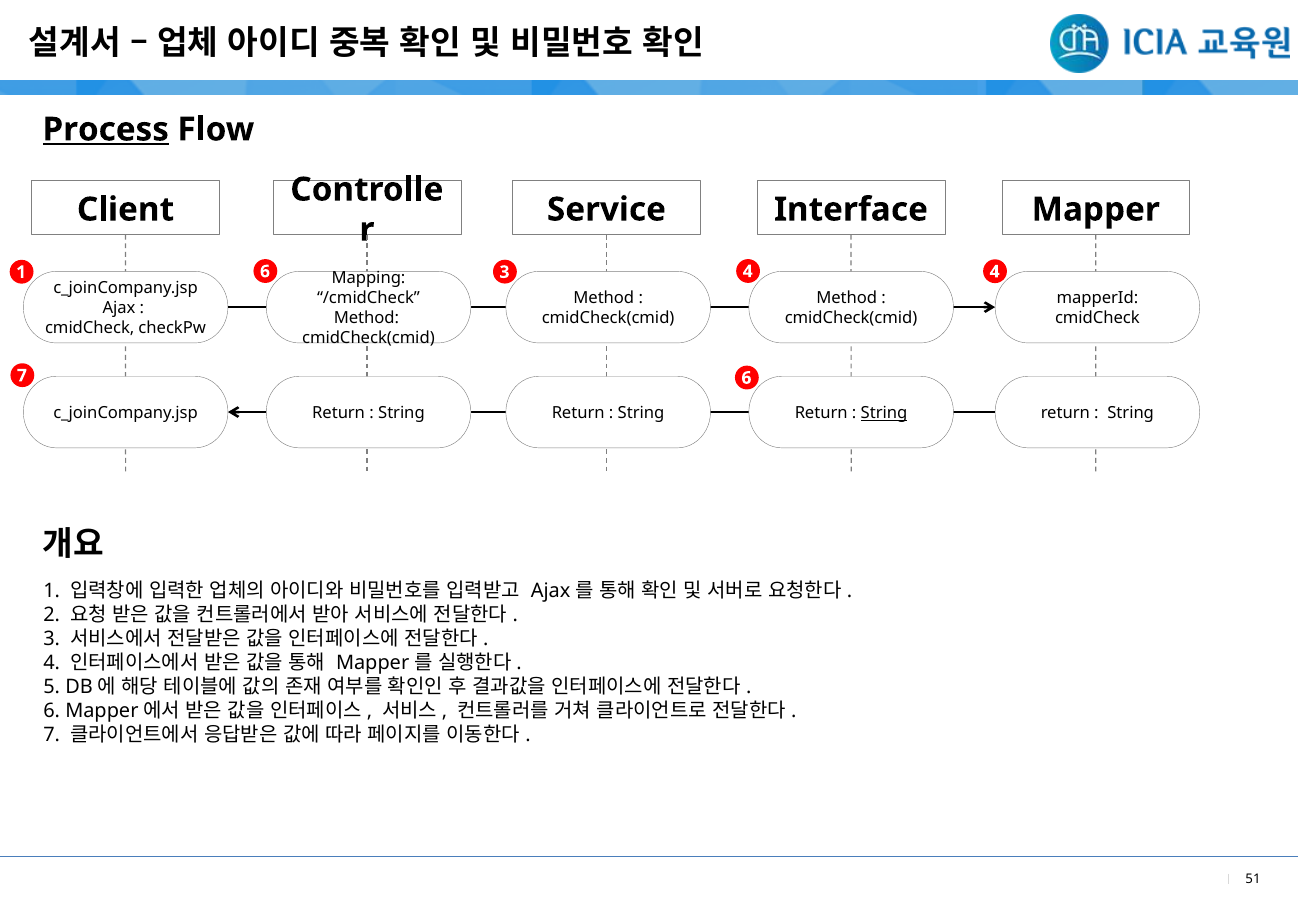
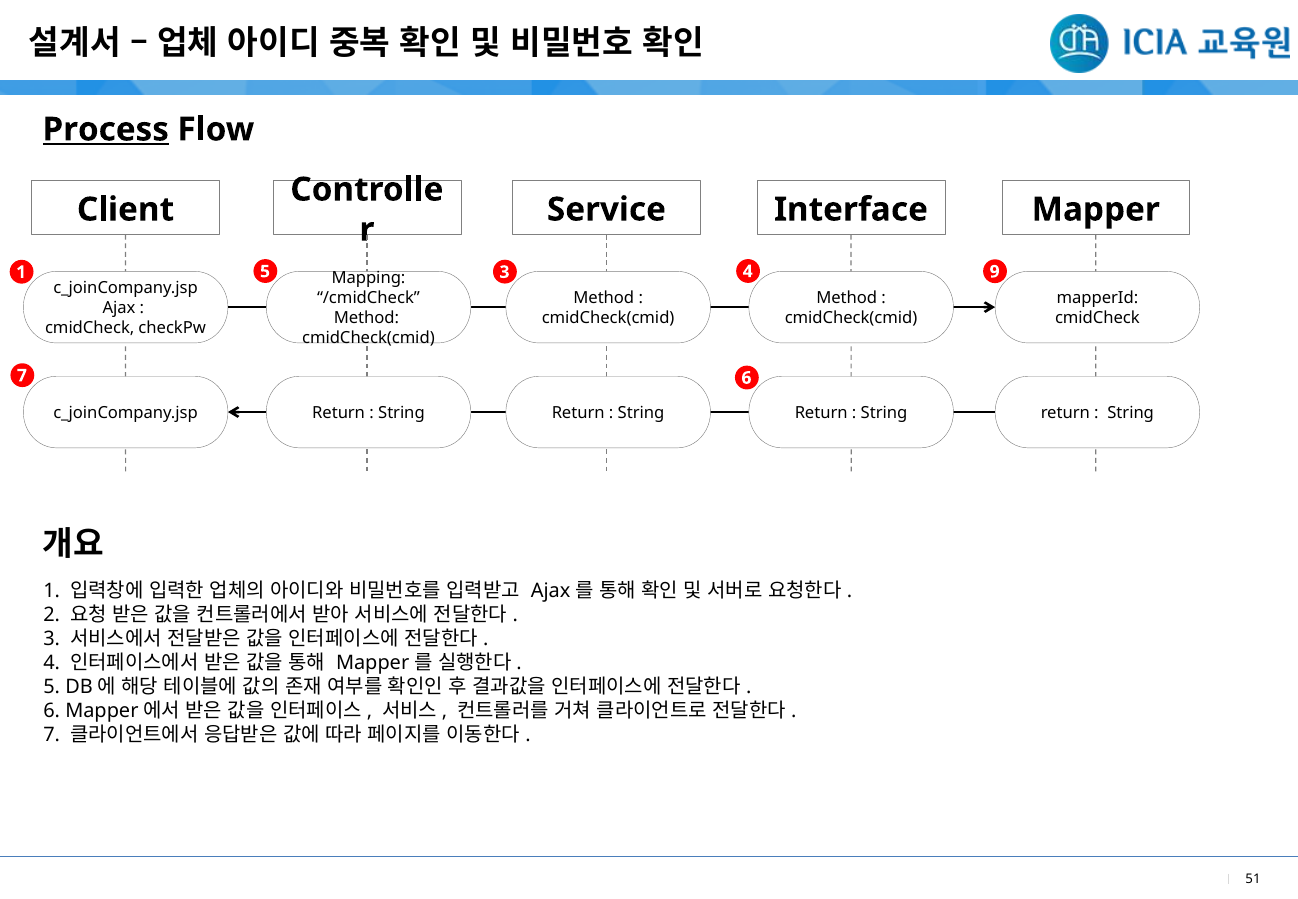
1 6: 6 -> 5 (265, 271)
4 4: 4 -> 9 (995, 272)
String underline: present -> none (884, 413)
